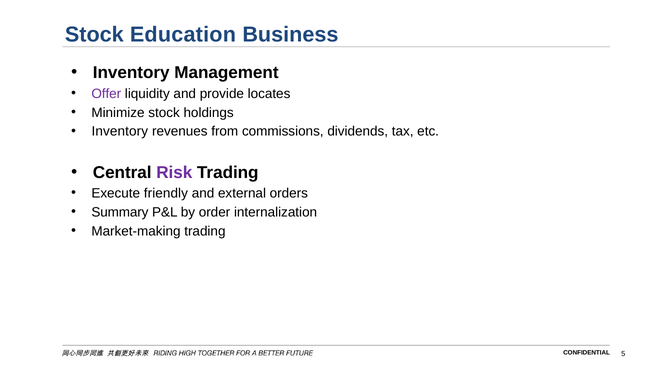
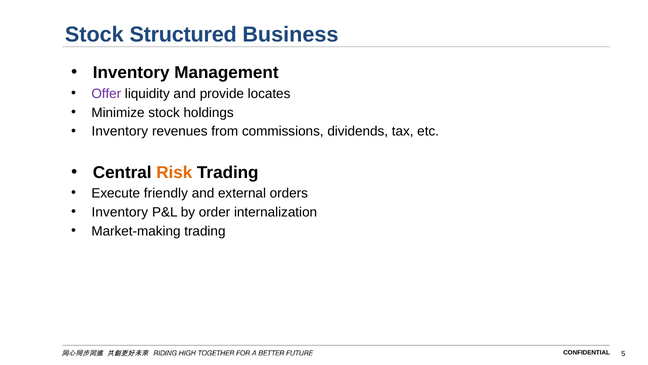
Education: Education -> Structured (183, 35)
Risk colour: purple -> orange (174, 172)
Summary: Summary -> Inventory (120, 212)
